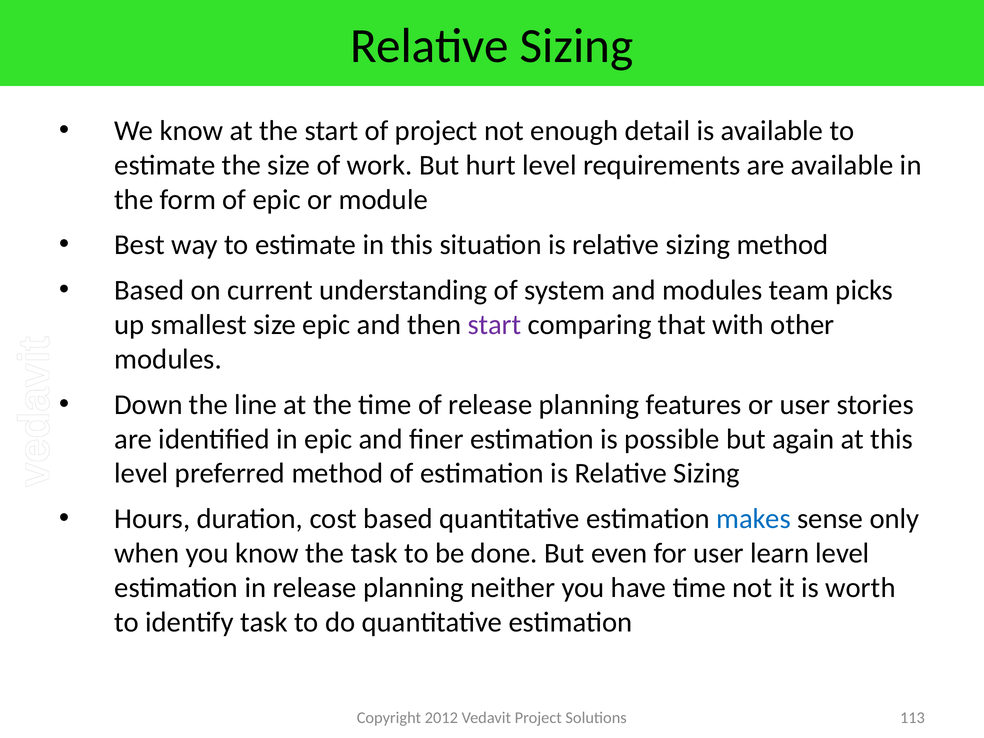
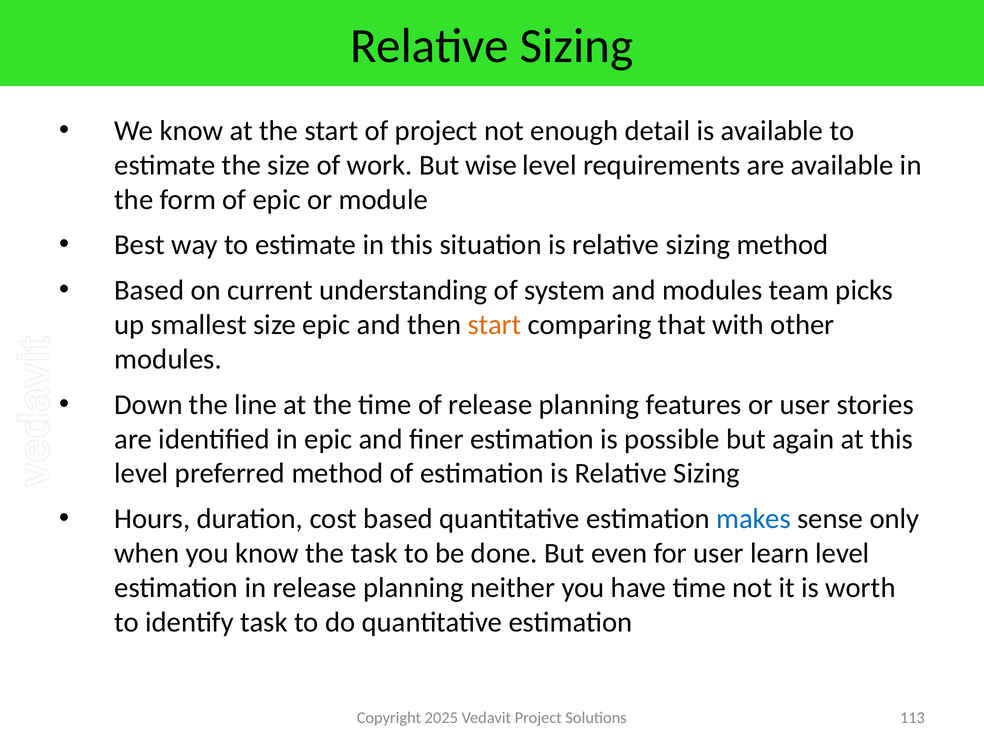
hurt: hurt -> wise (491, 165)
start colour: purple -> orange (495, 325)
2012: 2012 -> 2025 (441, 718)
